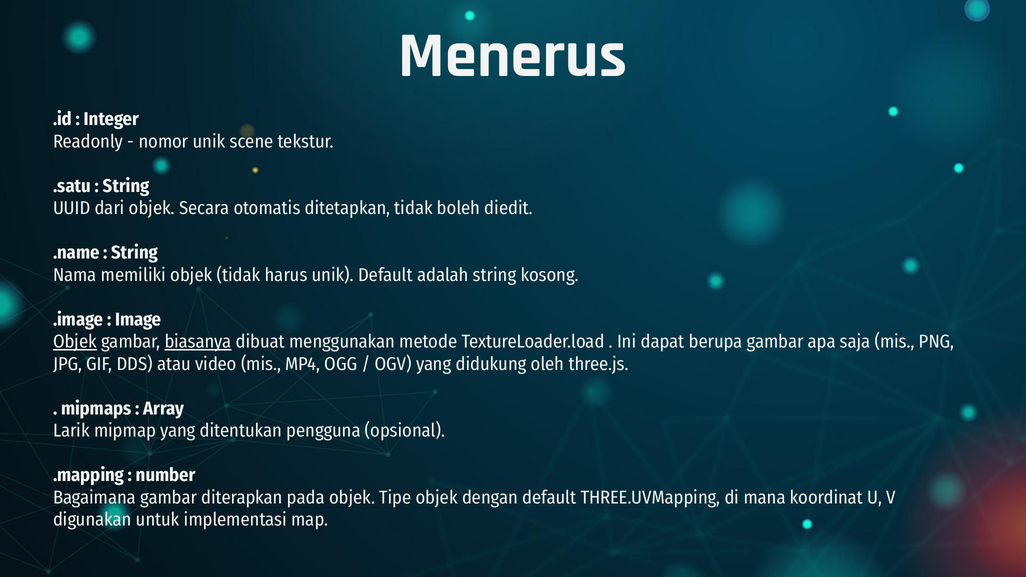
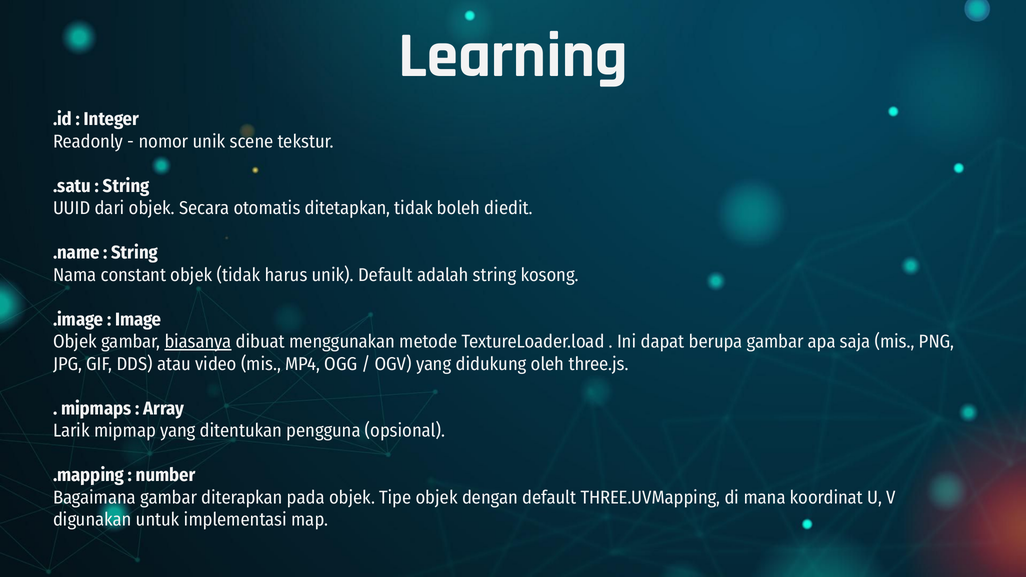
Menerus: Menerus -> Learning (513, 55)
memiliki: memiliki -> constant (133, 275)
Objek underline: present -> none (75, 342)
